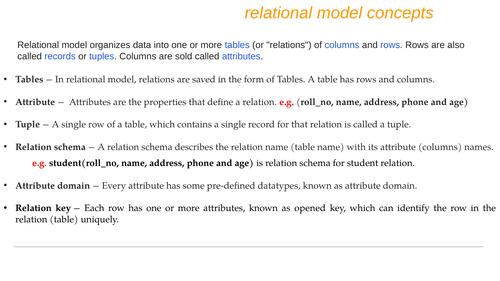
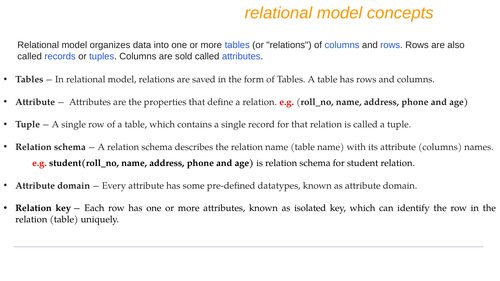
opened: opened -> isolated (310, 208)
